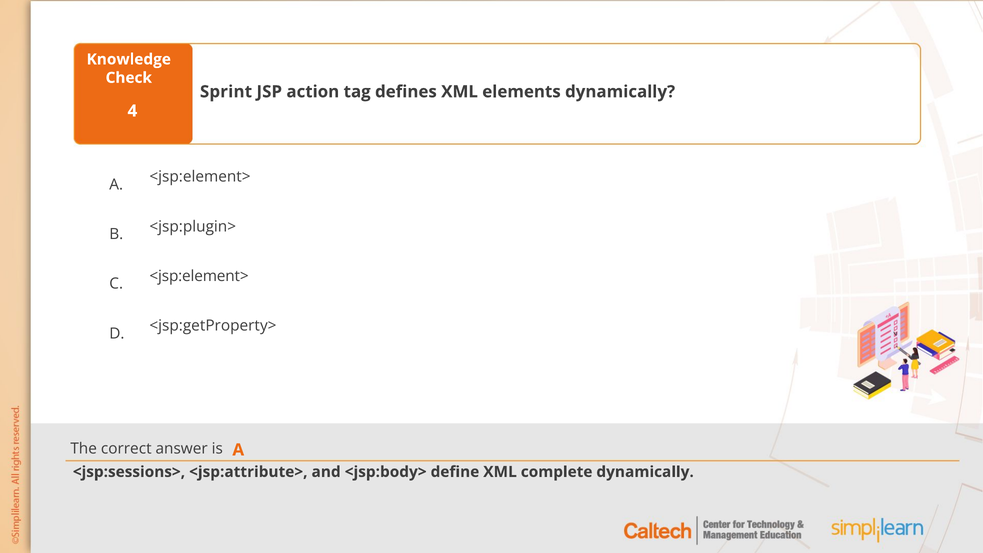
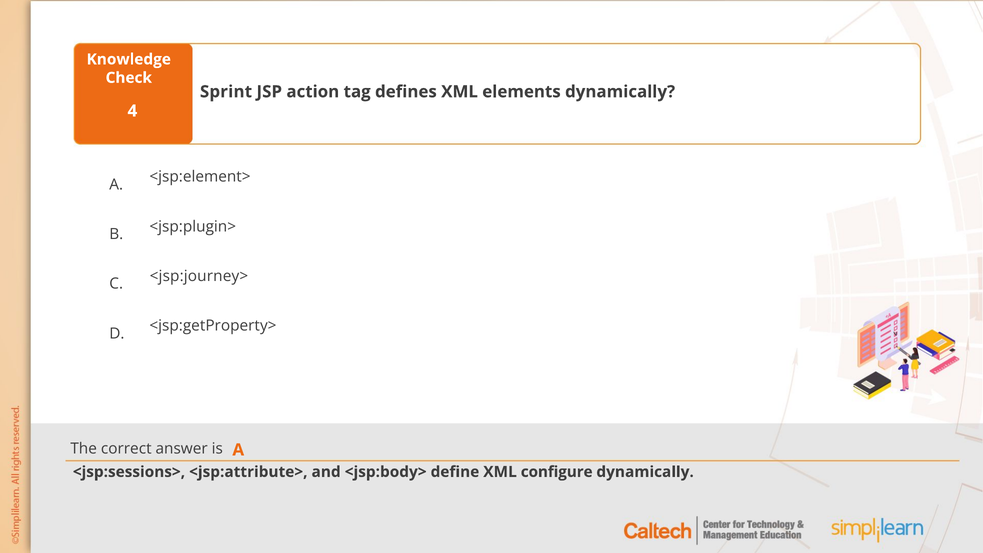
<jsp:element>: <jsp:element> -> <jsp:journey> (199, 276)
complete: complete -> configure (557, 472)
